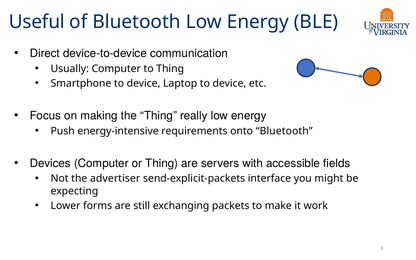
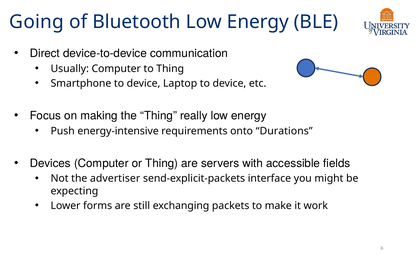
Useful: Useful -> Going (37, 22)
onto Bluetooth: Bluetooth -> Durations (284, 131)
